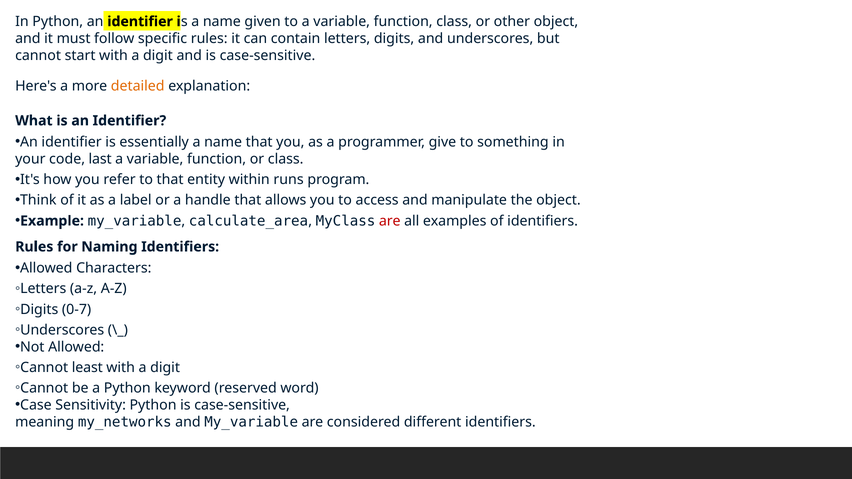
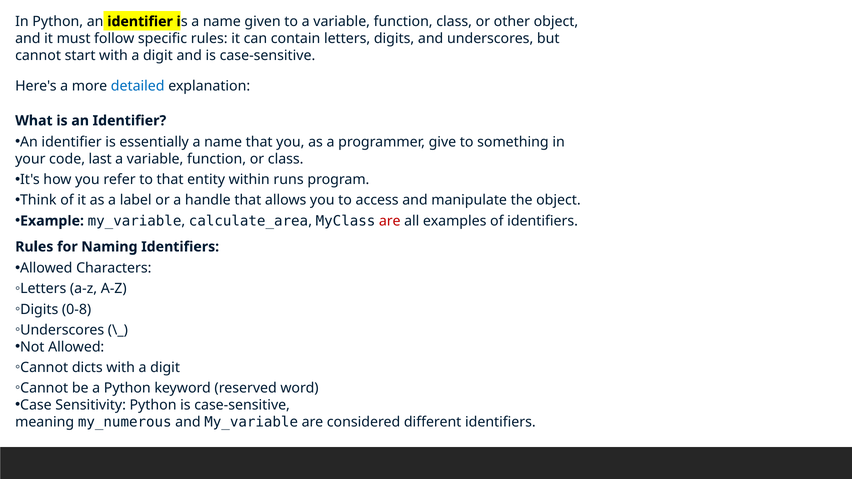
detailed colour: orange -> blue (138, 86)
0-7: 0-7 -> 0-8 (77, 310)
least: least -> dicts (87, 368)
my_networks: my_networks -> my_numerous (125, 422)
